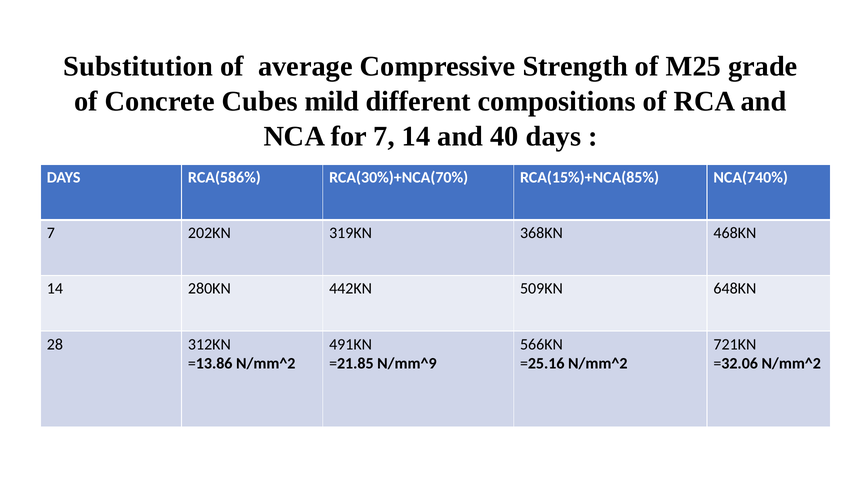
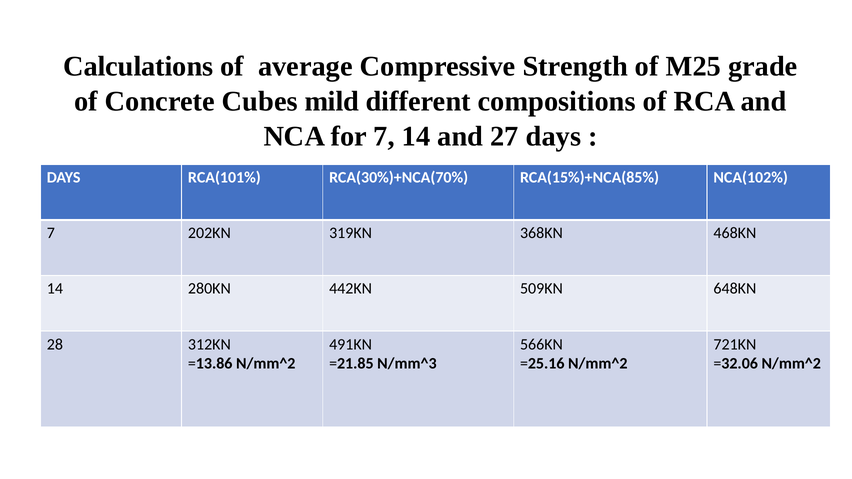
Substitution: Substitution -> Calculations (138, 66)
40: 40 -> 27 (505, 137)
RCA(586%: RCA(586% -> RCA(101% (224, 178)
NCA(740%: NCA(740% -> NCA(102% (751, 178)
N/mm^9: N/mm^9 -> N/mm^3 (407, 364)
